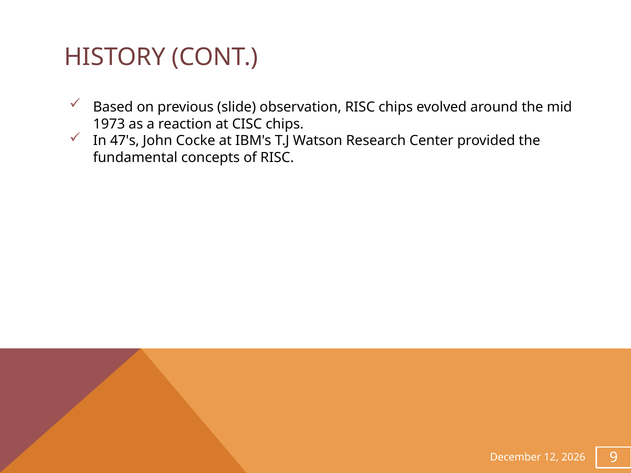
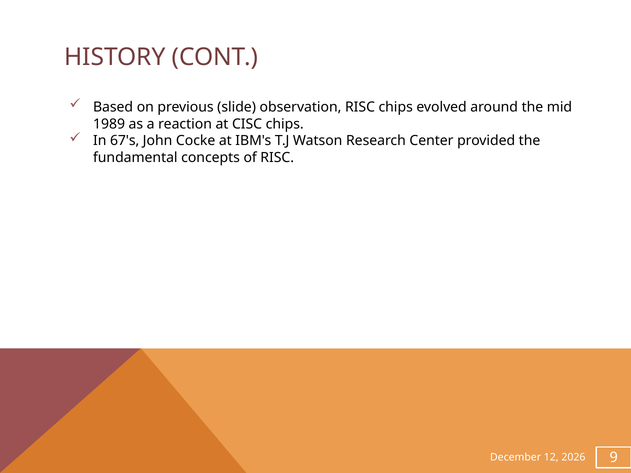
1973: 1973 -> 1989 (109, 124)
47's: 47's -> 67's (125, 141)
